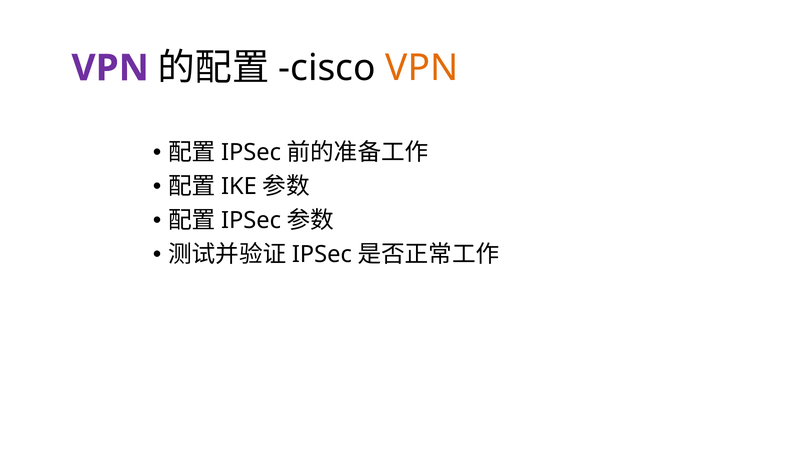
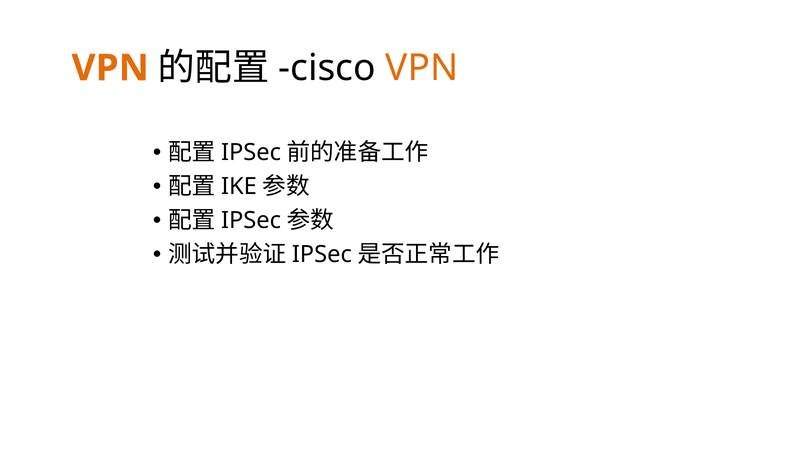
VPN colour: purple -> orange (110, 68)
